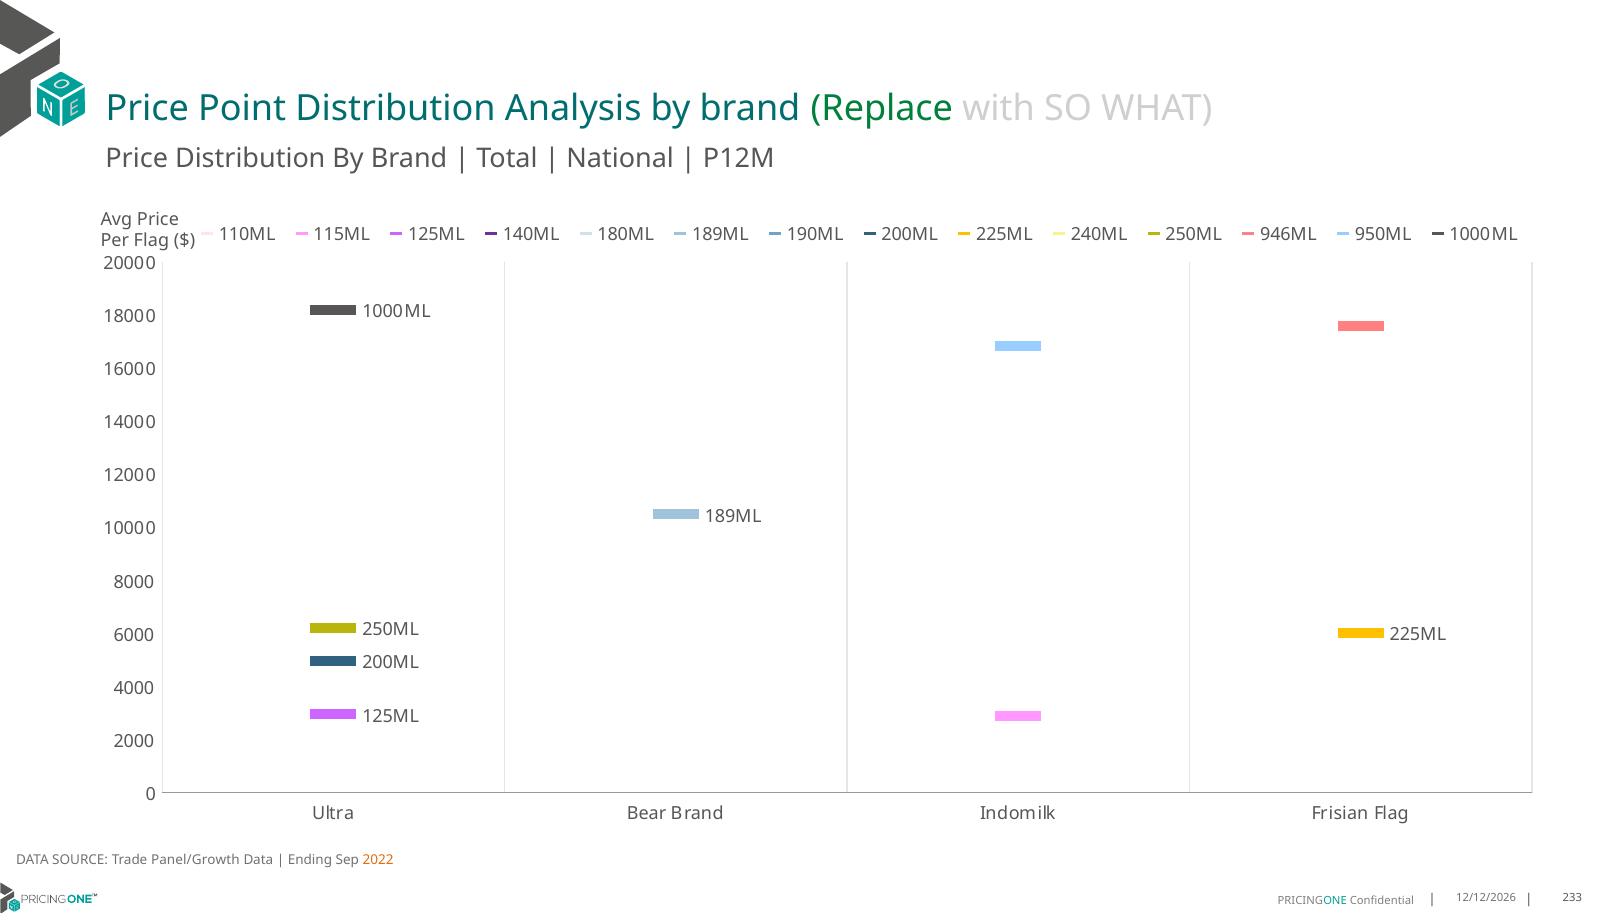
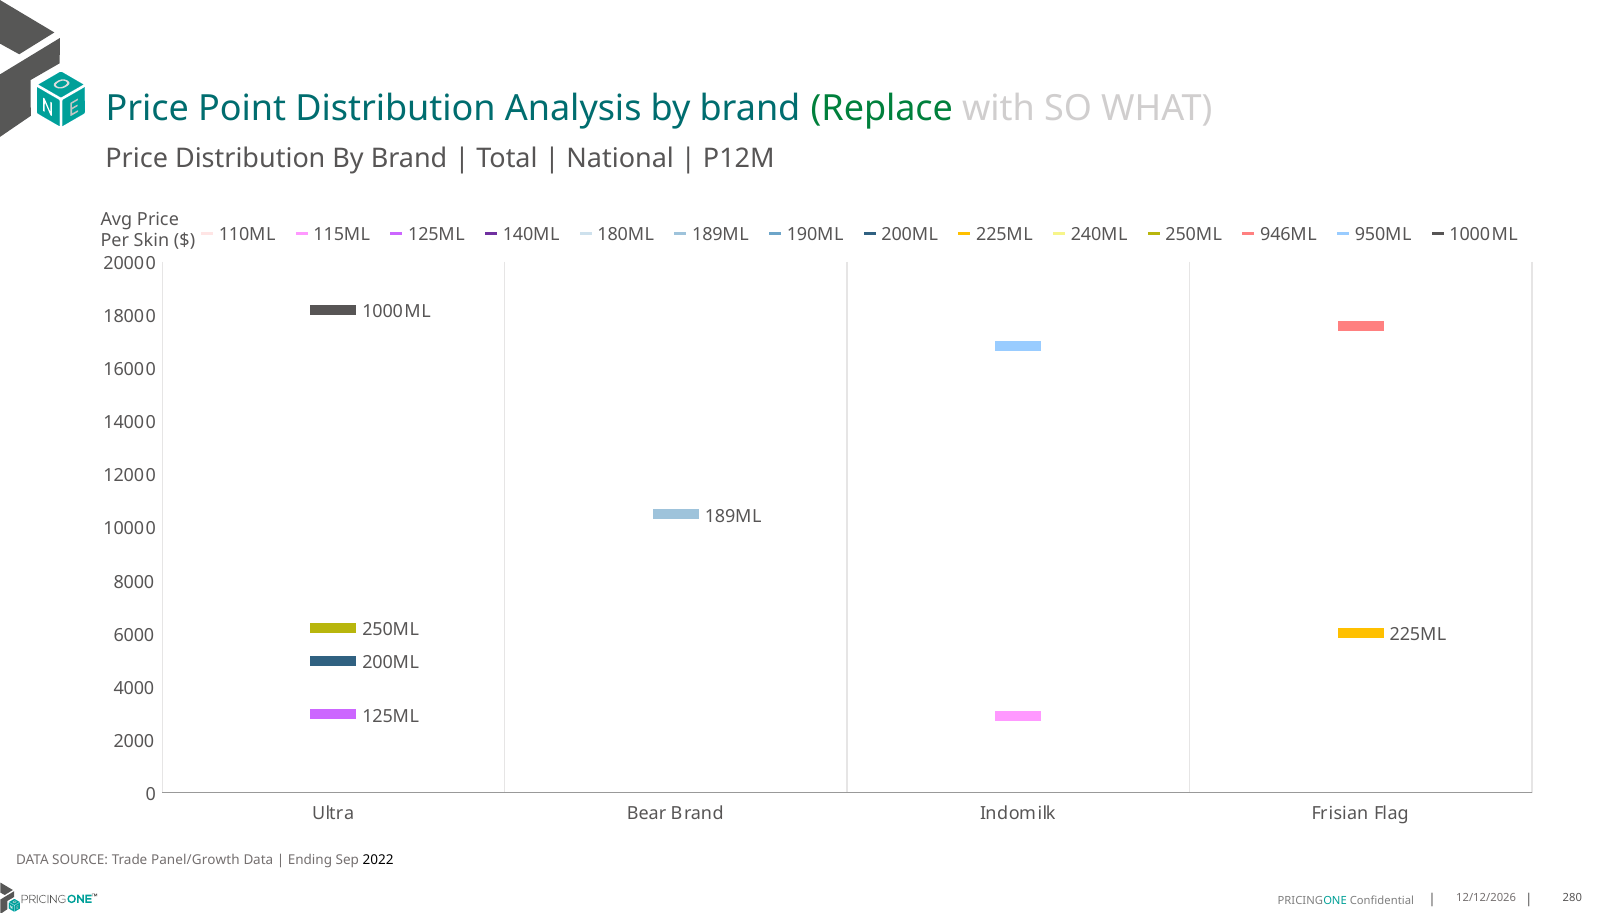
Per Flag: Flag -> Skin (151, 241)
2022 colour: orange -> black (378, 859)
233: 233 -> 280 (1572, 897)
